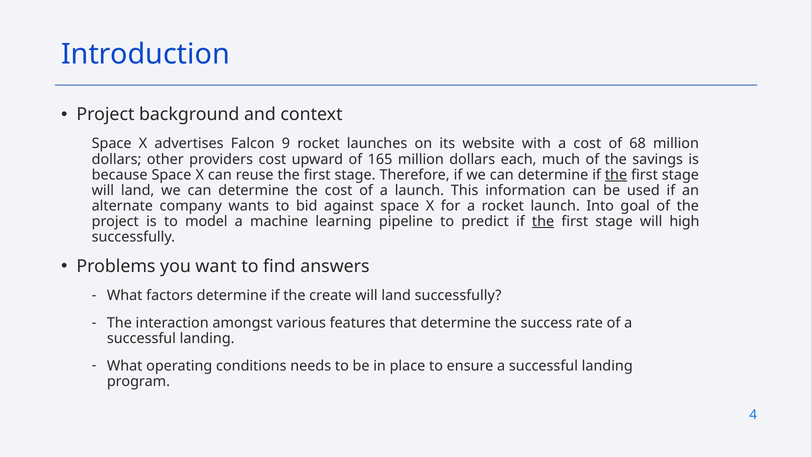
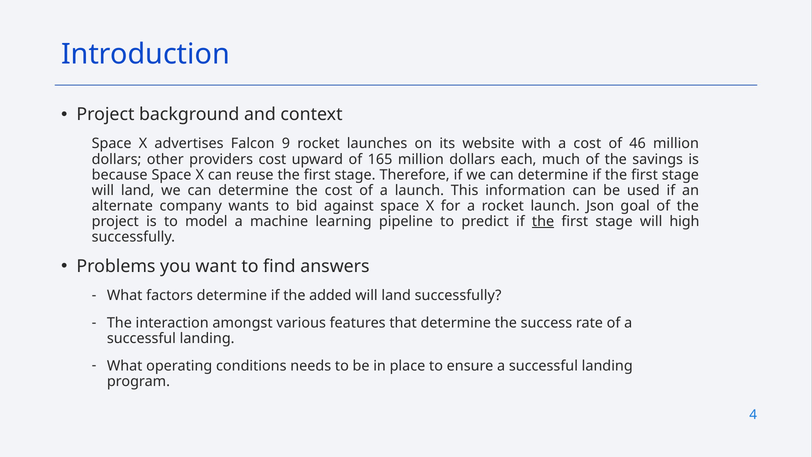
68: 68 -> 46 (638, 144)
the underline: present -> none (616, 175)
Into: Into -> Json (600, 206)
create: create -> added (330, 295)
